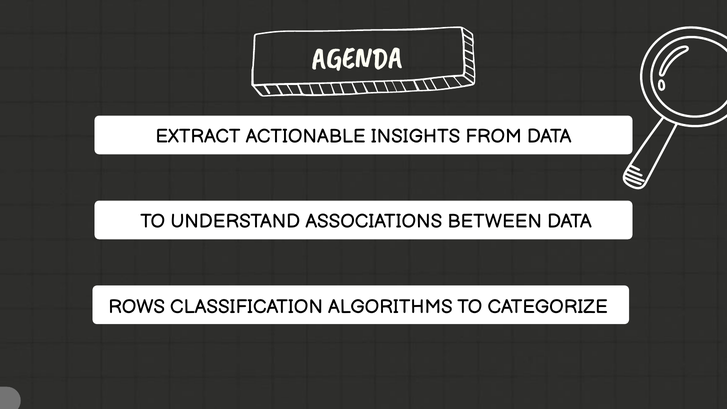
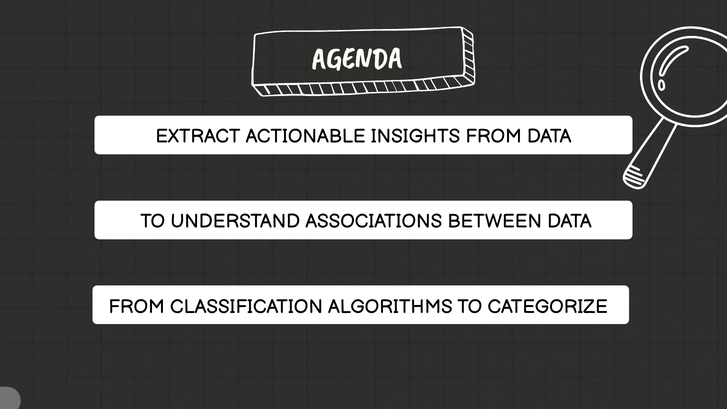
ROWS: ROWS -> FROM (137, 307)
